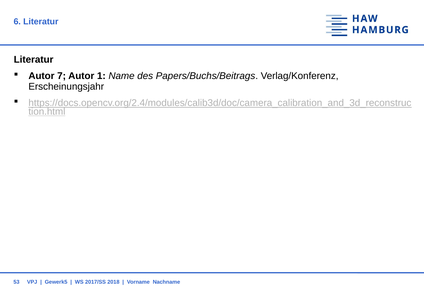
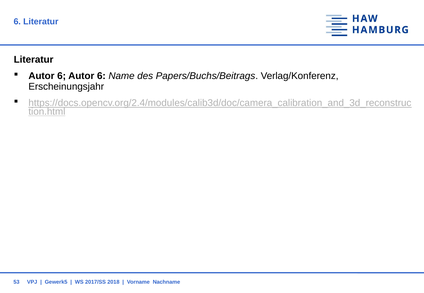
7: 7 -> 6 (62, 76)
1: 1 -> 6 (101, 76)
